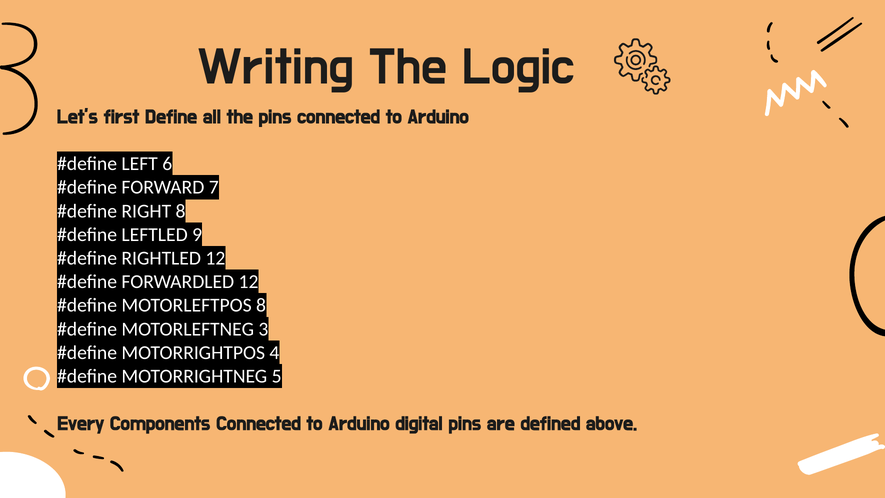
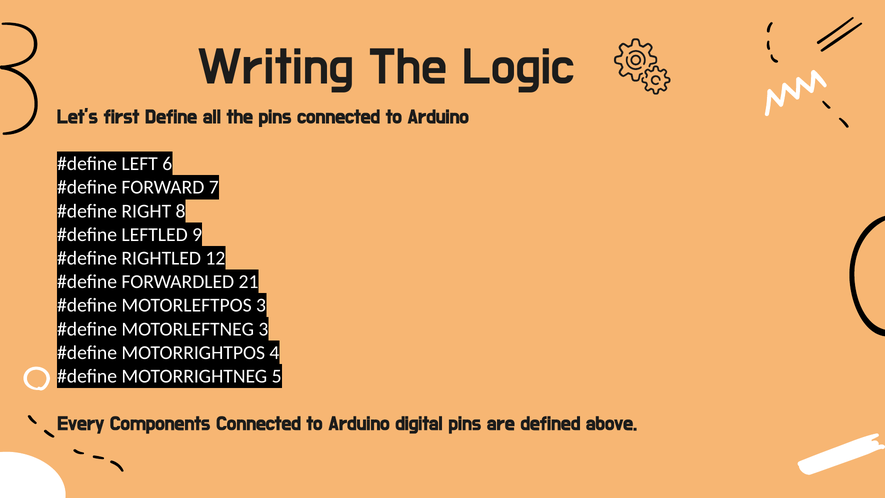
FORWARDLED 12: 12 -> 21 (249, 282)
MOTORLEFTPOS 8: 8 -> 3 (261, 305)
